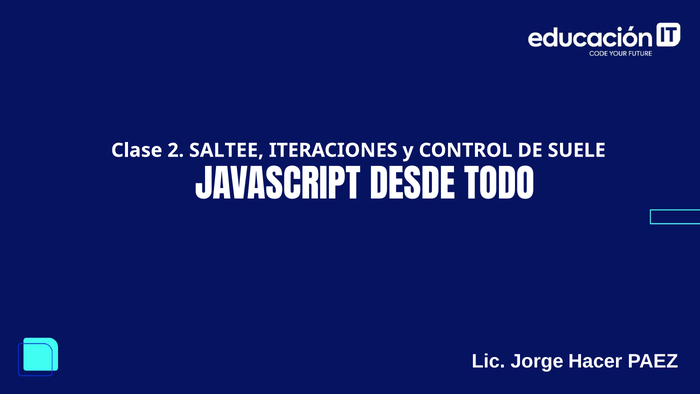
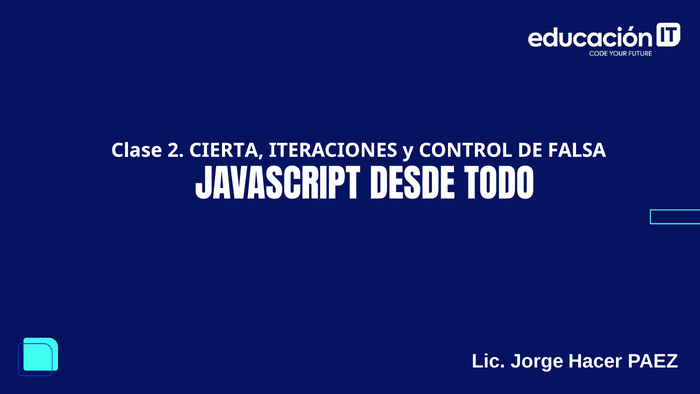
SALTEE: SALTEE -> CIERTA (226, 150)
SUELE: SUELE -> FALSA (577, 150)
